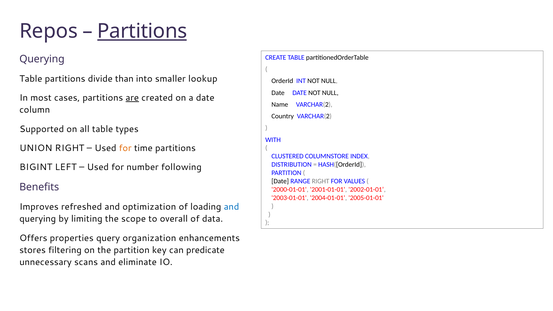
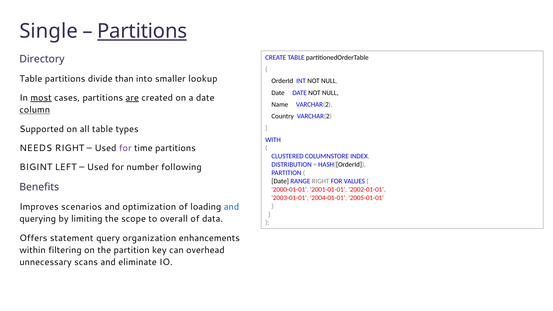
Repos: Repos -> Single (49, 31)
Querying: Querying -> Directory (42, 59)
most underline: none -> present (41, 98)
column underline: none -> present (35, 110)
UNION: UNION -> NEEDS (36, 148)
for colour: orange -> purple (125, 148)
refreshed: refreshed -> scenarios (82, 207)
properties: properties -> statement (72, 238)
stores: stores -> within (33, 250)
predicate: predicate -> overhead (205, 250)
